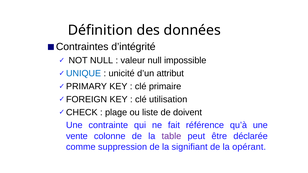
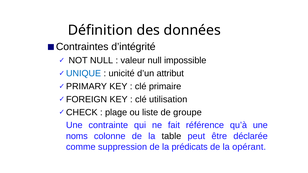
doivent: doivent -> groupe (187, 112)
vente: vente -> noms (77, 136)
table colour: purple -> black (171, 136)
signifiant: signifiant -> prédicats (190, 147)
